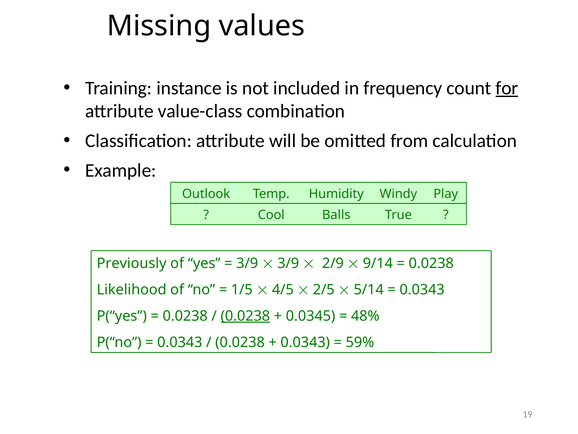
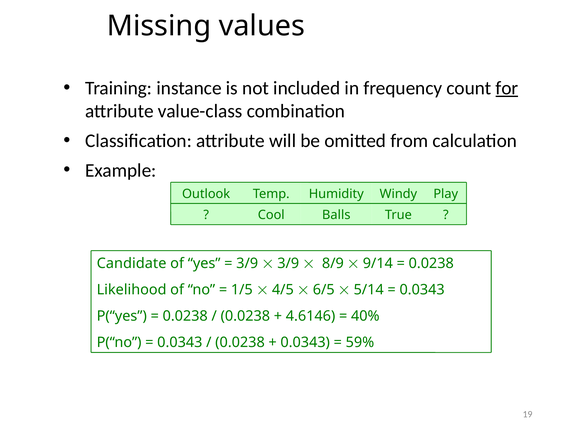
Previously: Previously -> Candidate (132, 263)
2/9: 2/9 -> 8/9 (333, 263)
2/5: 2/5 -> 6/5 (324, 289)
0.0238 underline: present -> none (245, 316)
0.0345: 0.0345 -> 4.6146 (311, 316)
48%: 48% -> 40% (365, 316)
